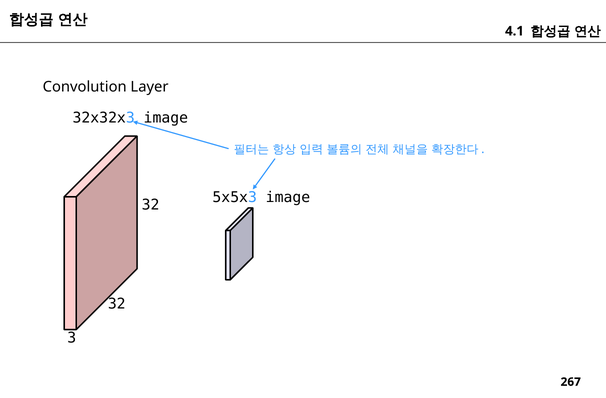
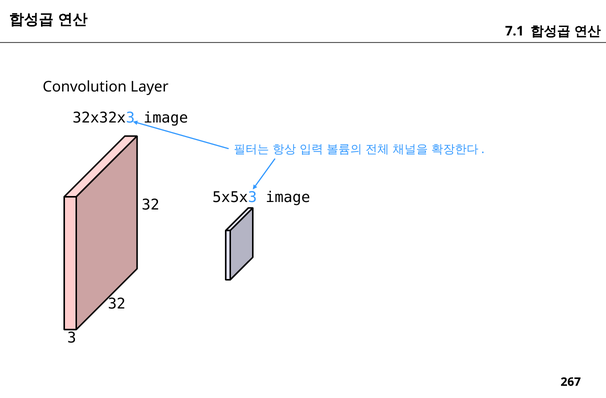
4.1: 4.1 -> 7.1 (515, 31)
